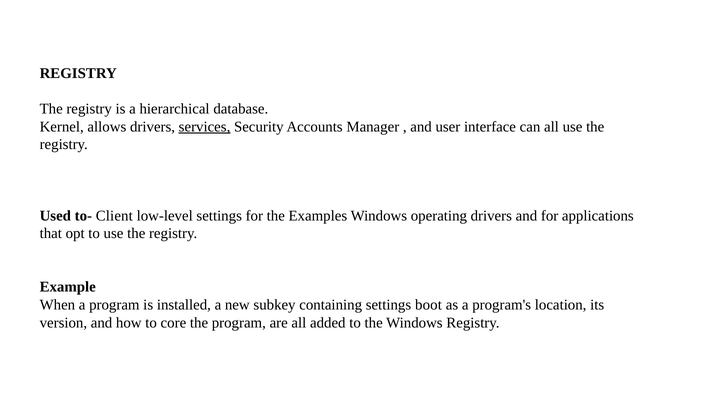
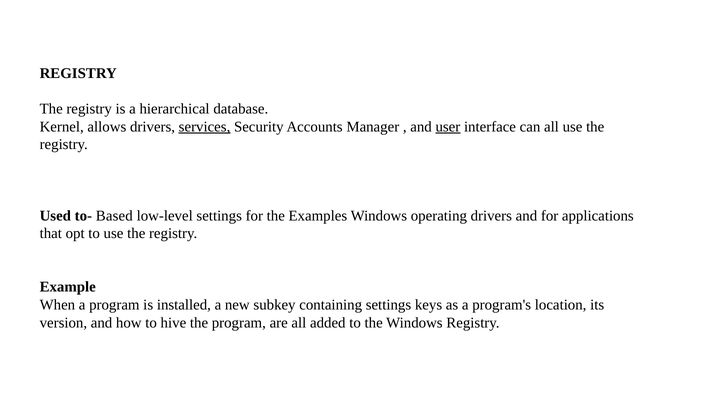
user underline: none -> present (448, 127)
Client: Client -> Based (114, 216)
boot: boot -> keys (429, 305)
core: core -> hive (173, 323)
